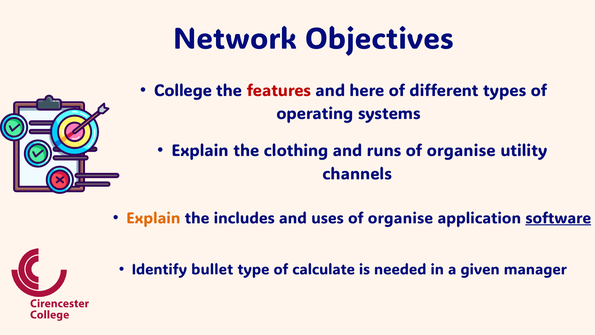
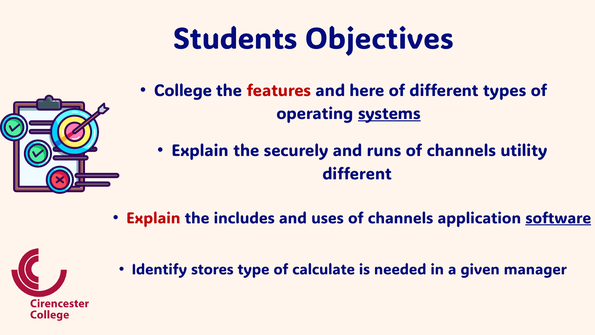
Network: Network -> Students (235, 39)
systems underline: none -> present (389, 114)
clothing: clothing -> securely (296, 151)
organise: organise -> channels (461, 151)
channels: channels -> different (357, 174)
Explain colour: orange -> red (153, 218)
uses of organise: organise -> channels (401, 218)
bullet: bullet -> stores (212, 269)
